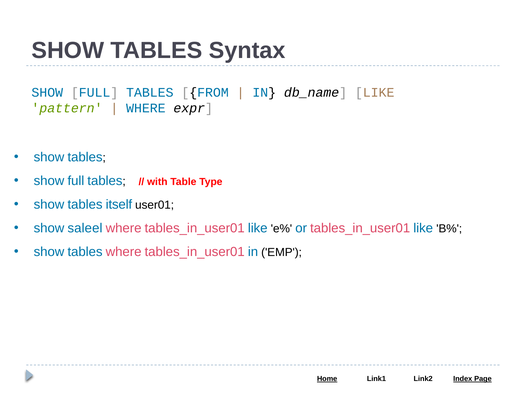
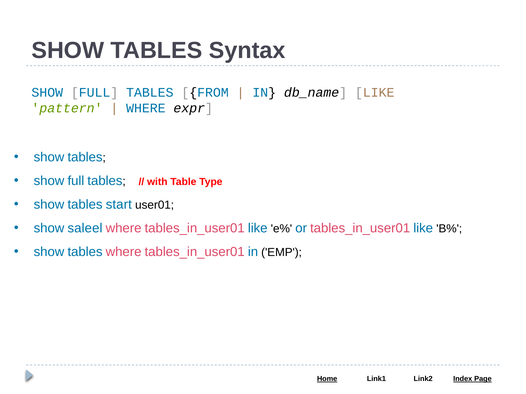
itself: itself -> start (119, 205)
